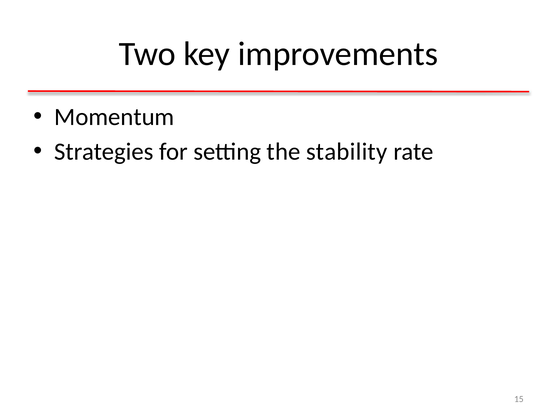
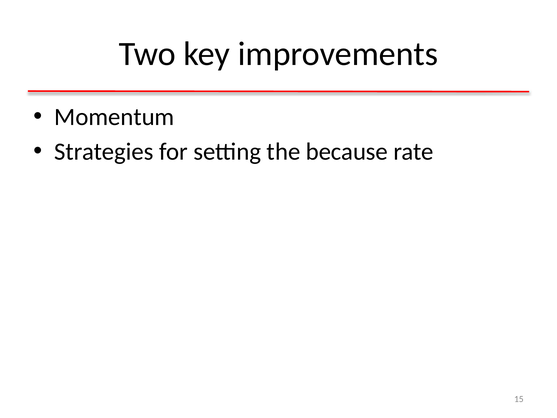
stability: stability -> because (347, 152)
